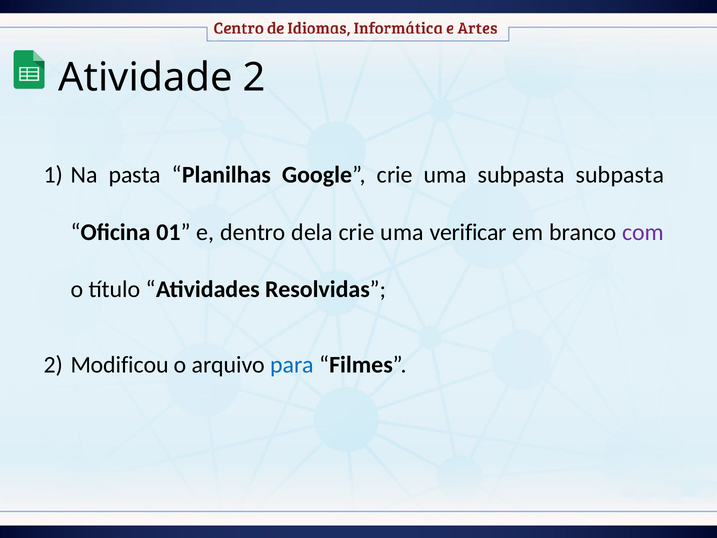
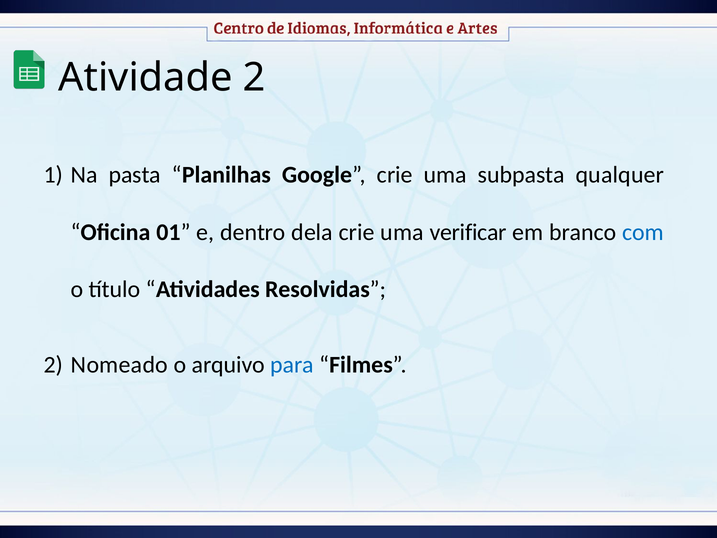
subpasta subpasta: subpasta -> qualquer (620, 175)
com colour: purple -> blue (643, 232)
Modificou: Modificou -> Nomeado (119, 365)
